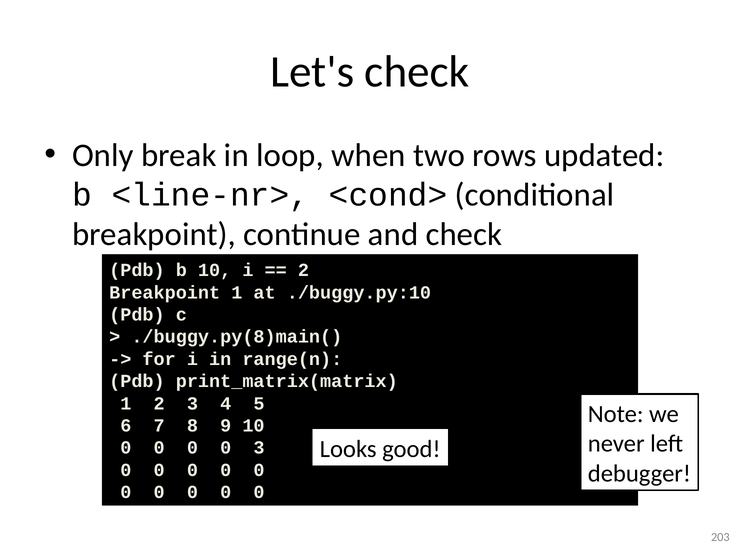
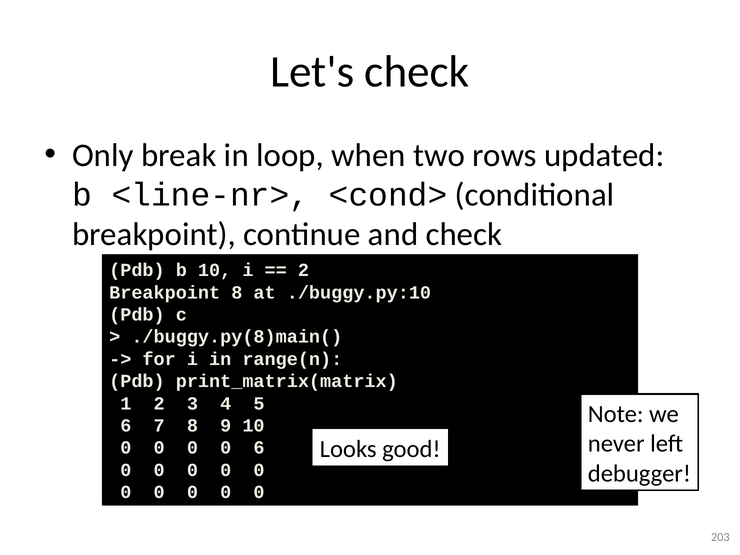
Breakpoint 1: 1 -> 8 (237, 292)
0 3: 3 -> 6 (259, 448)
